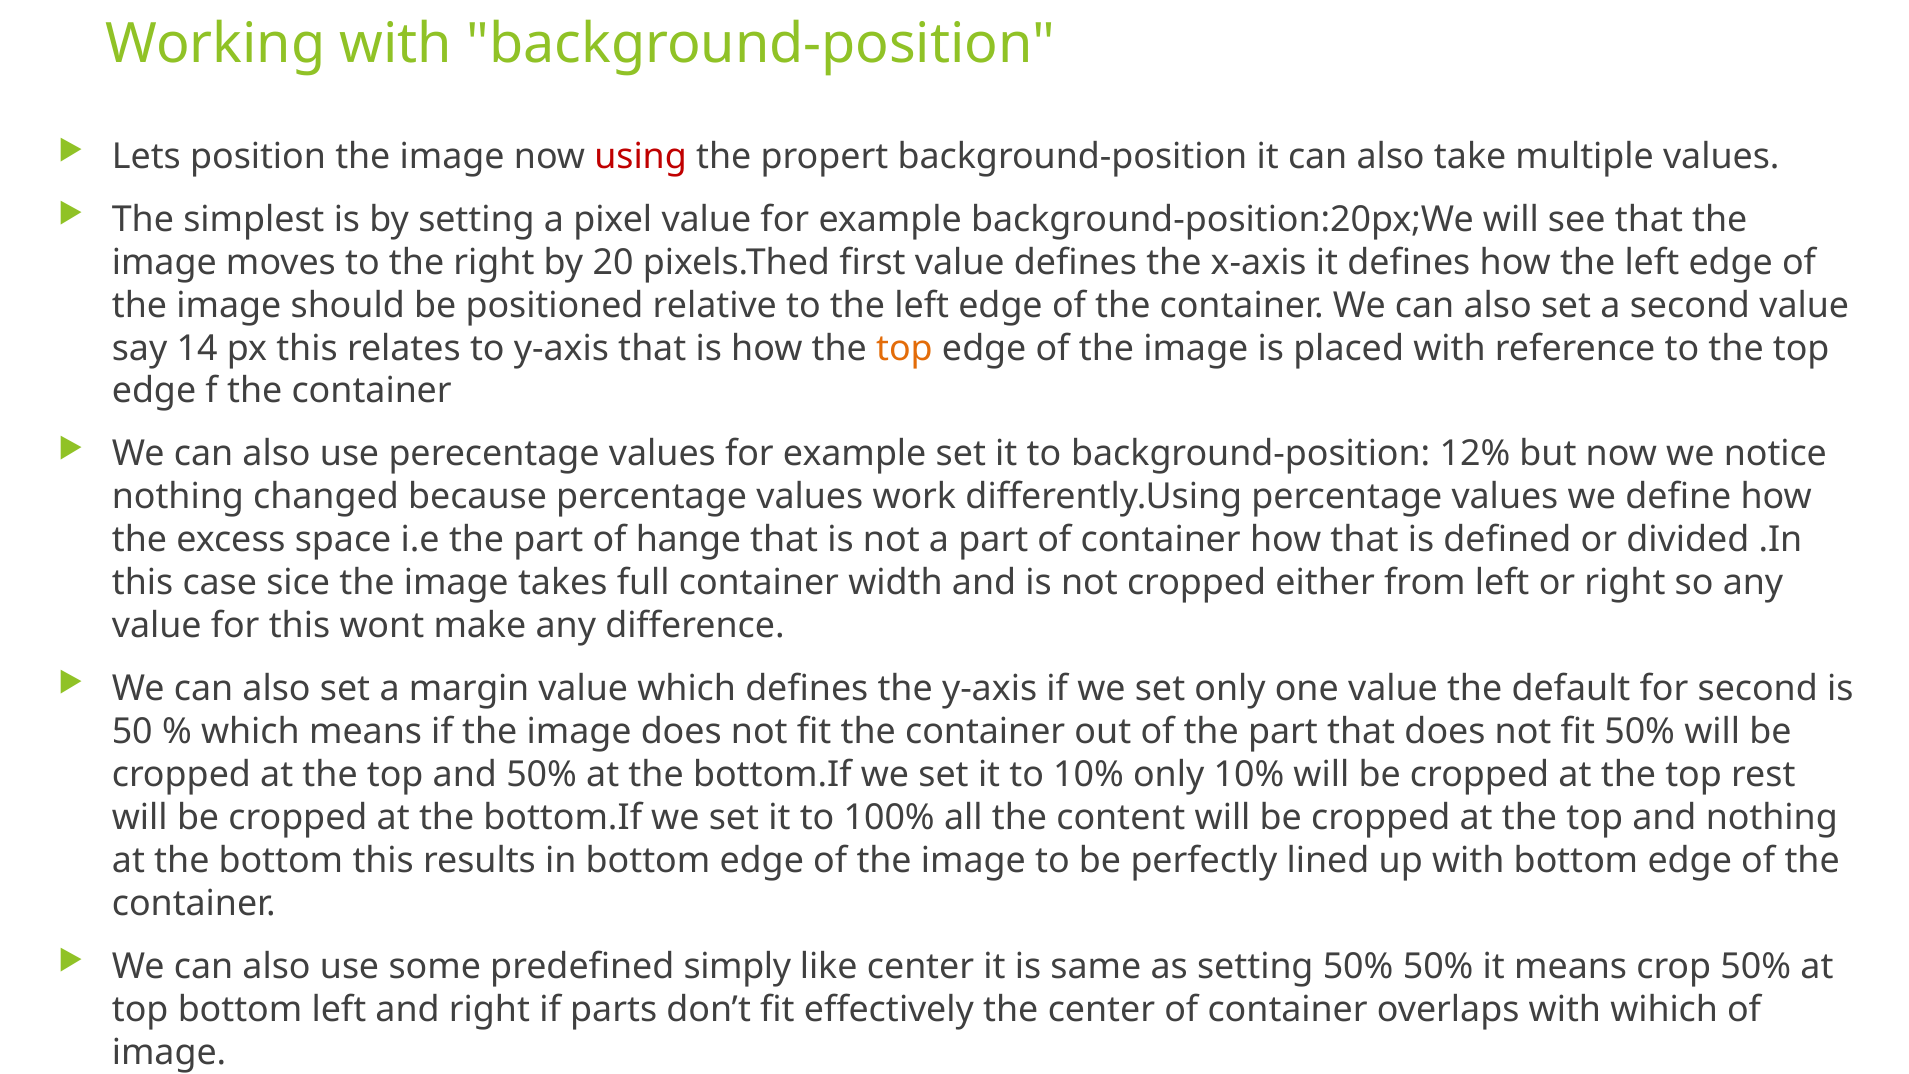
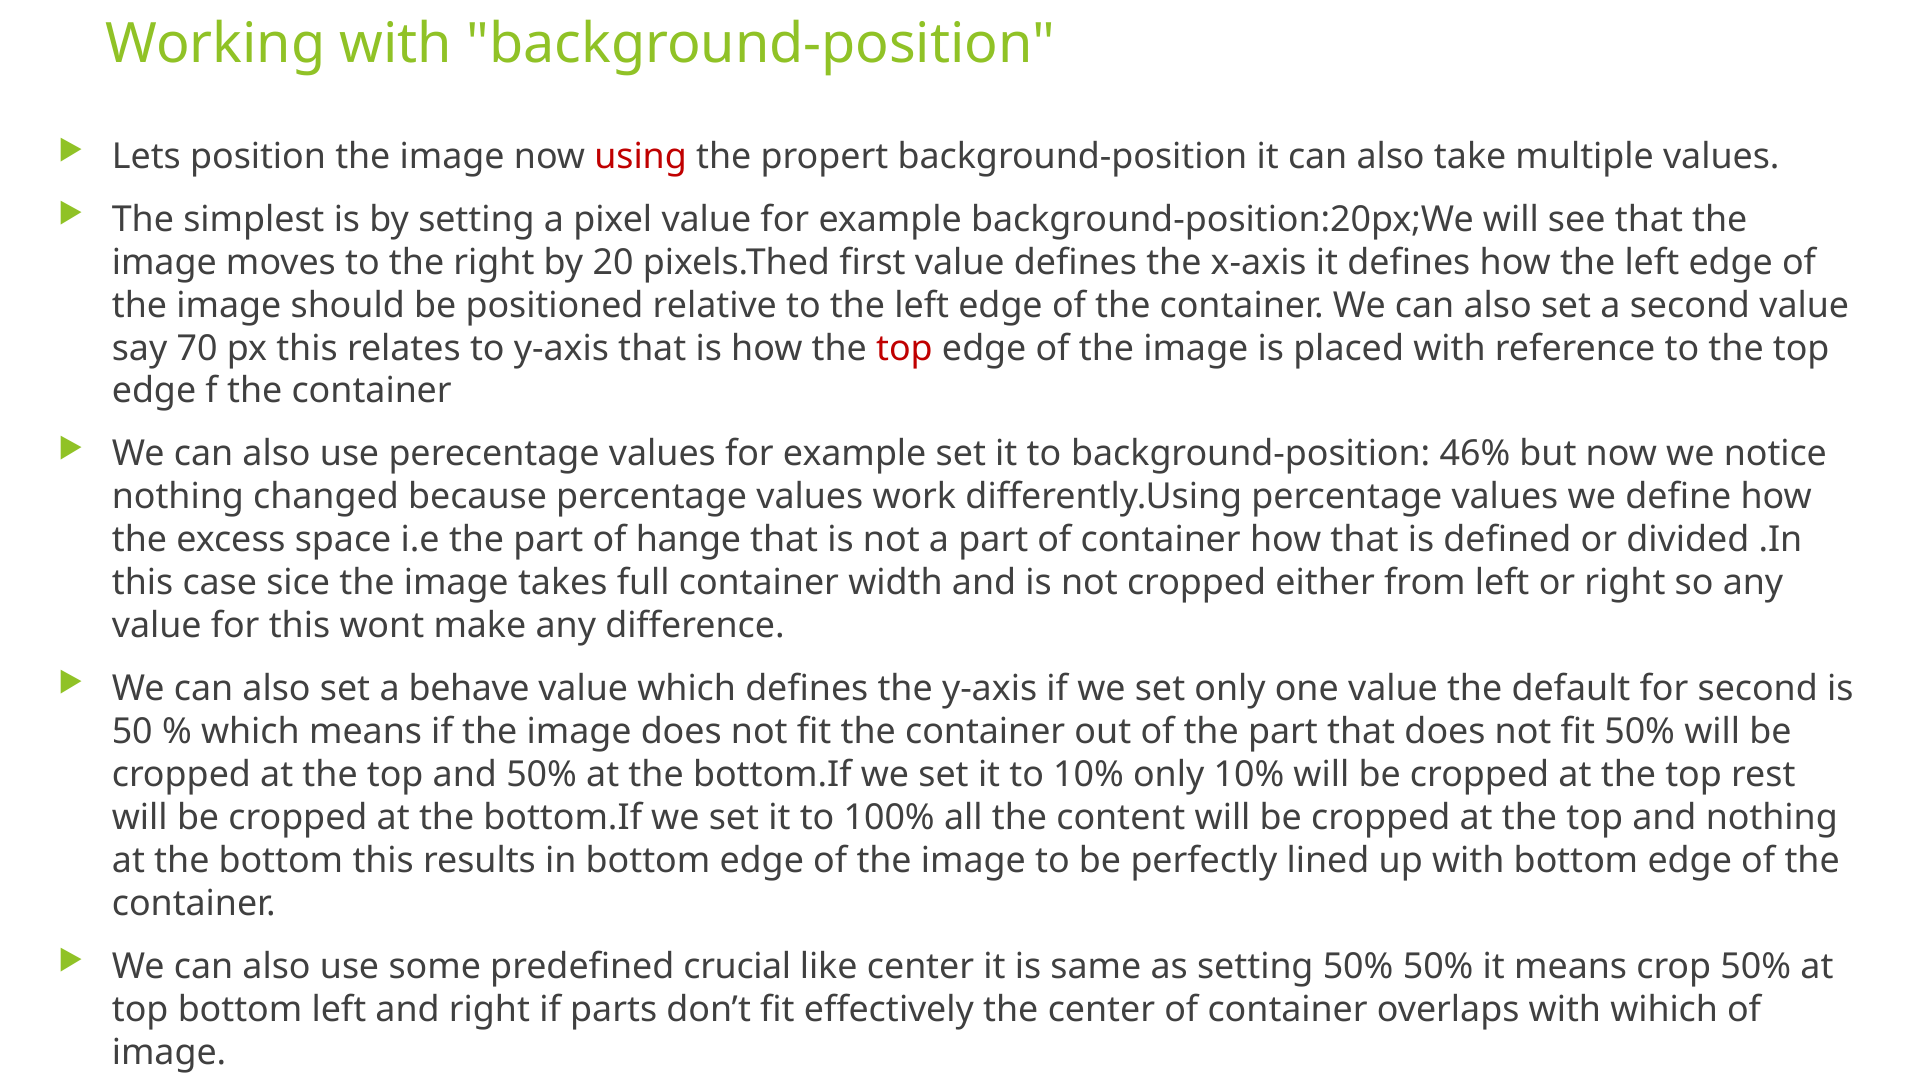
14: 14 -> 70 (197, 348)
top colour: orange -> red (904, 348)
12%: 12% -> 46% (1475, 454)
margin: margin -> behave (469, 689)
simply: simply -> crucial (737, 966)
